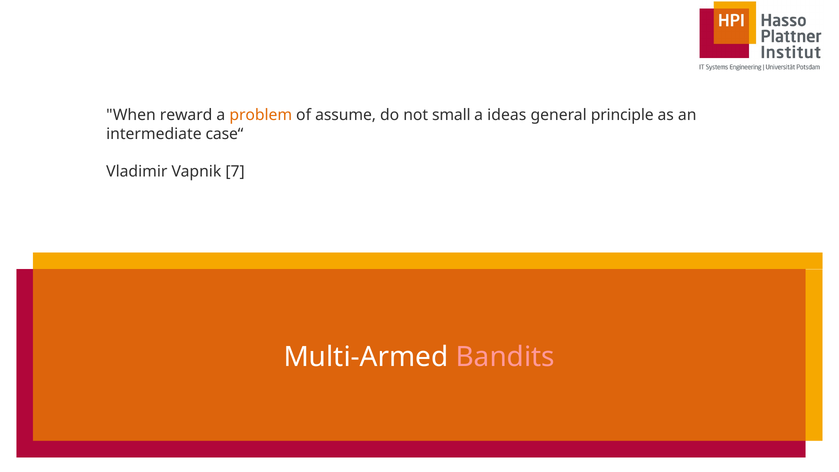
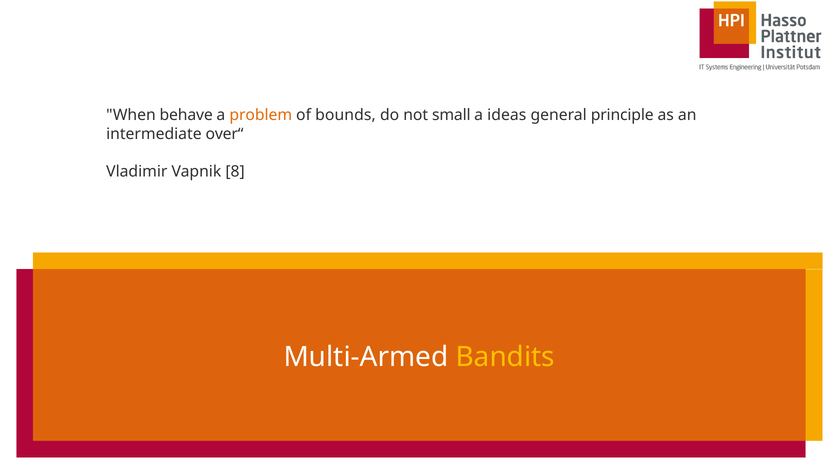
reward: reward -> behave (186, 115)
assume: assume -> bounds (345, 115)
case“: case“ -> over“ (224, 134)
7: 7 -> 8 (235, 172)
Bandits colour: pink -> yellow (505, 357)
